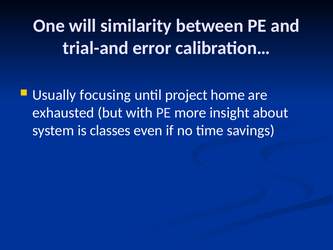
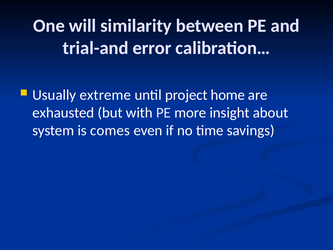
focusing: focusing -> extreme (105, 95)
classes: classes -> comes (110, 130)
